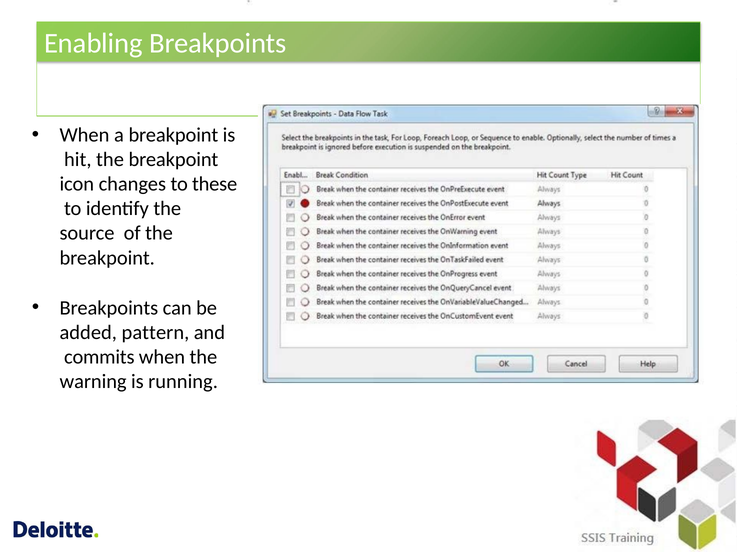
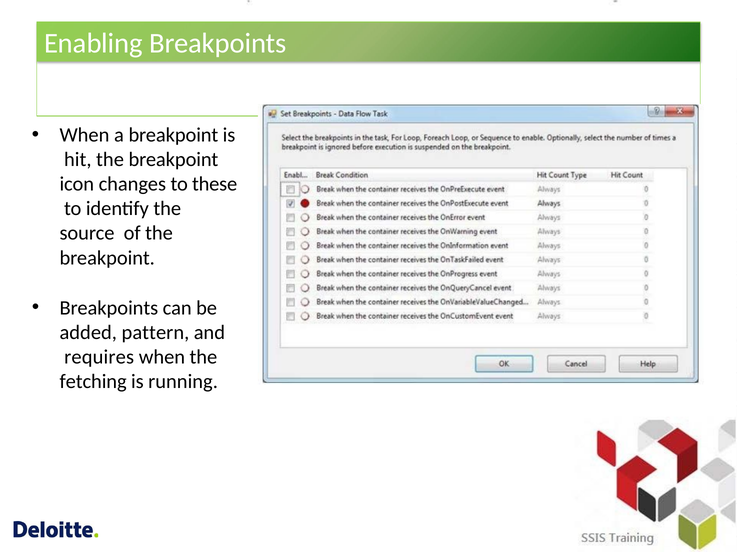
commits: commits -> requires (99, 357)
warning: warning -> fetching (93, 382)
